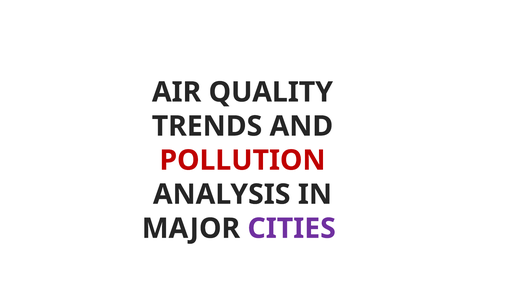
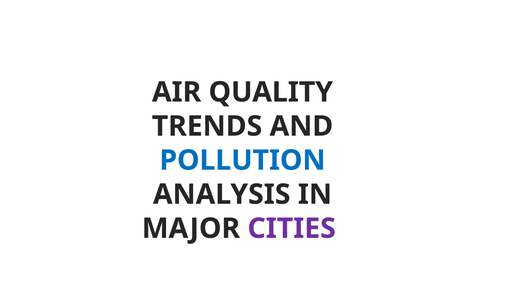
POLLUTION colour: red -> blue (242, 160)
